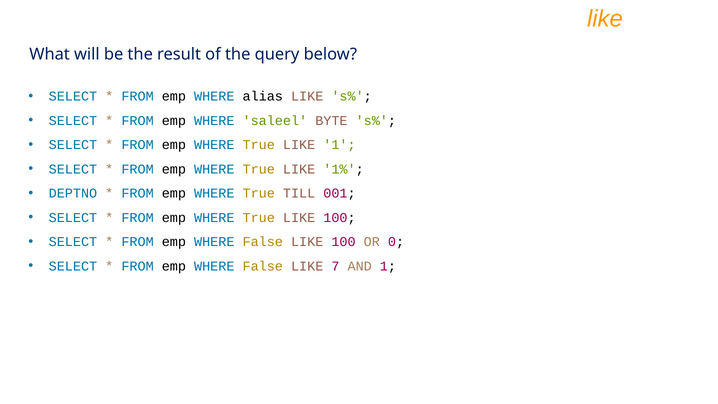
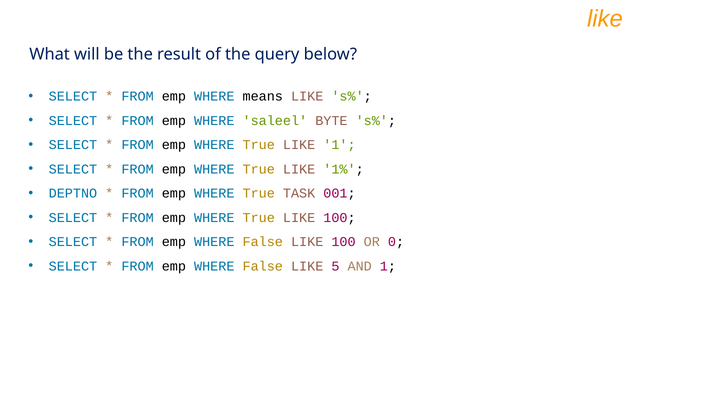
alias: alias -> means (263, 96)
TILL: TILL -> TASK (299, 193)
7: 7 -> 5 (335, 266)
